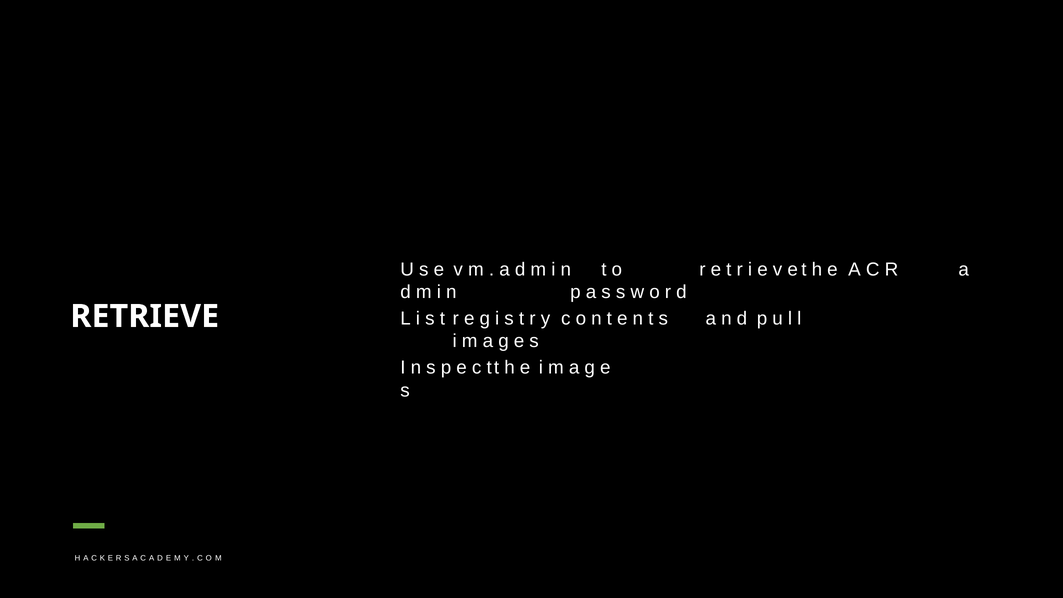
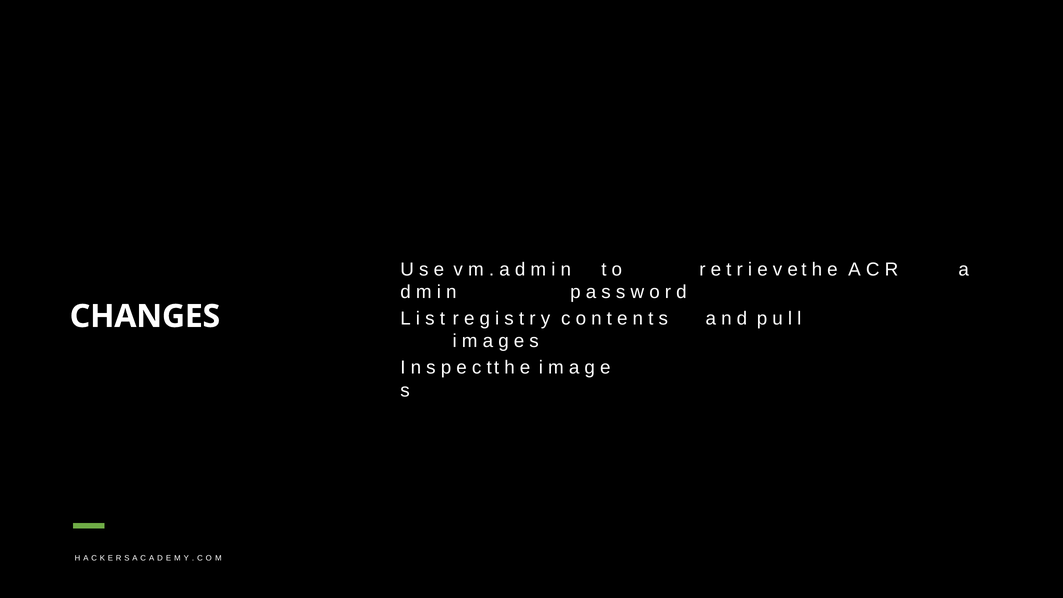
RETRIEVE: RETRIEVE -> CHANGES (145, 316)
